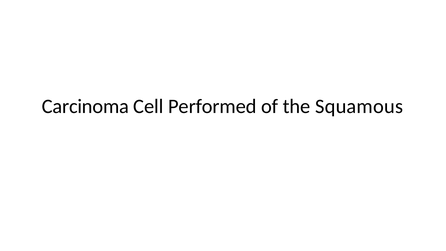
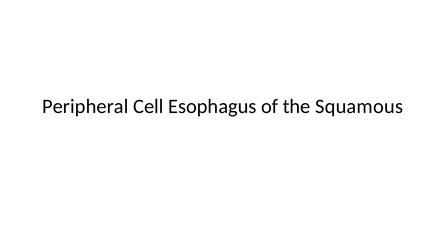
Carcinoma: Carcinoma -> Peripheral (85, 106)
Performed: Performed -> Esophagus (212, 106)
